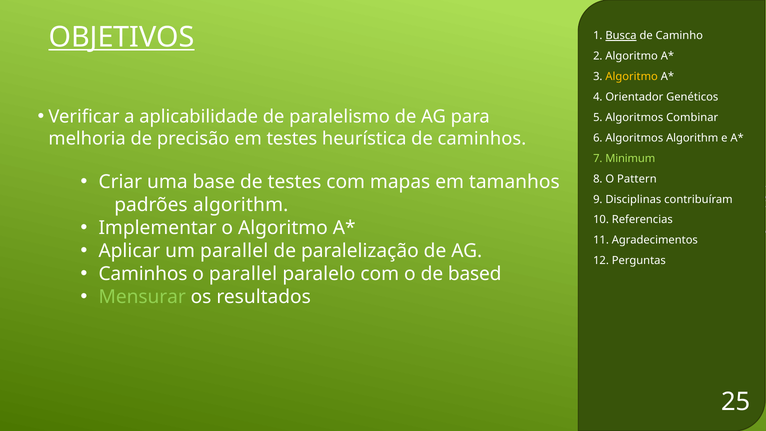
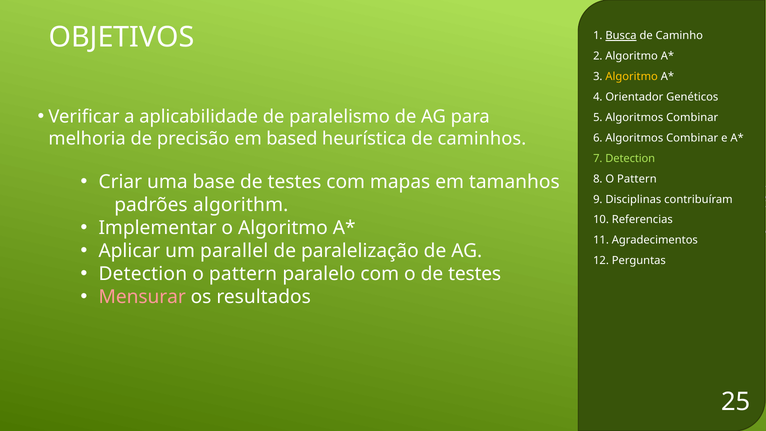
OBJETIVOS underline: present -> none (122, 37)
em testes: testes -> based (292, 139)
6 Algoritmos Algorithm: Algorithm -> Combinar (692, 138)
7 Minimum: Minimum -> Detection (630, 158)
Caminhos: Caminhos -> Detection (143, 274)
parallel: parallel -> pattern (243, 274)
o de based: based -> testes (475, 274)
Mensurar colour: light green -> pink (142, 297)
